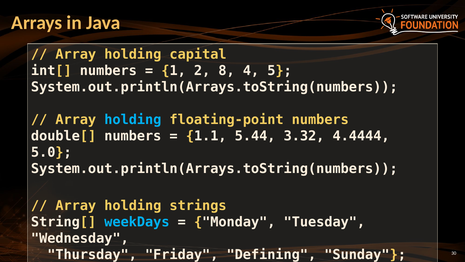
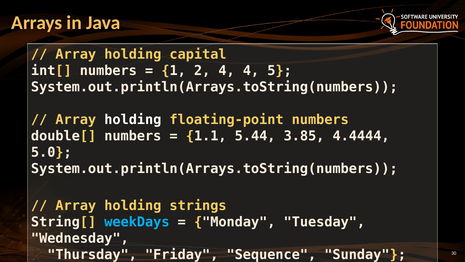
2 8: 8 -> 4 (227, 71)
holding colour: light blue -> white (133, 120)
3.32: 3.32 -> 3.85 (304, 136)
Defining: Defining -> Sequence (271, 254)
